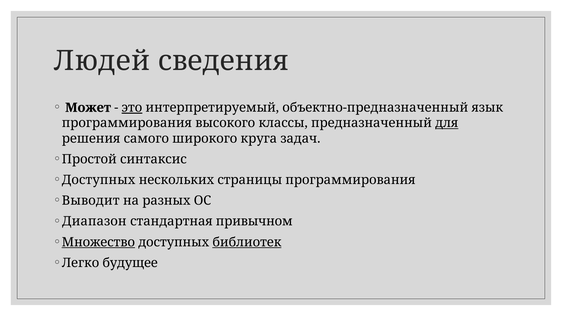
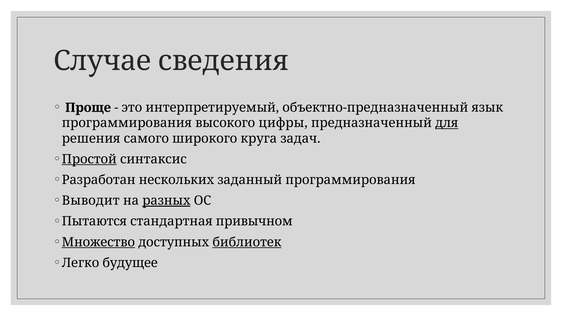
Людей: Людей -> Случае (102, 61)
Может: Может -> Проще (88, 108)
это underline: present -> none (132, 108)
классы: классы -> цифры (283, 123)
Простой underline: none -> present (89, 159)
Доступных: Доступных -> Разработан (99, 180)
страницы: страницы -> заданный (250, 180)
разных underline: none -> present (166, 201)
Диапазон: Диапазон -> Пытаются (94, 221)
